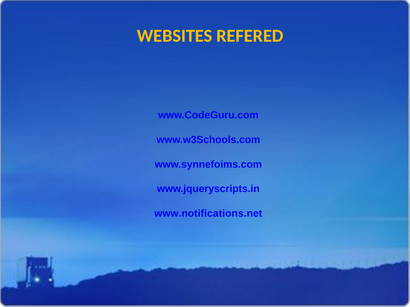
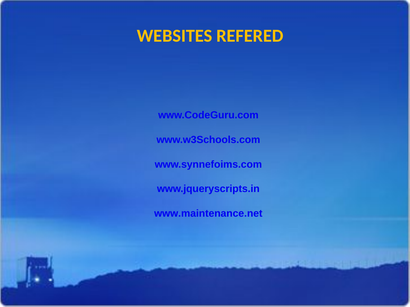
www.notifications.net: www.notifications.net -> www.maintenance.net (208, 214)
